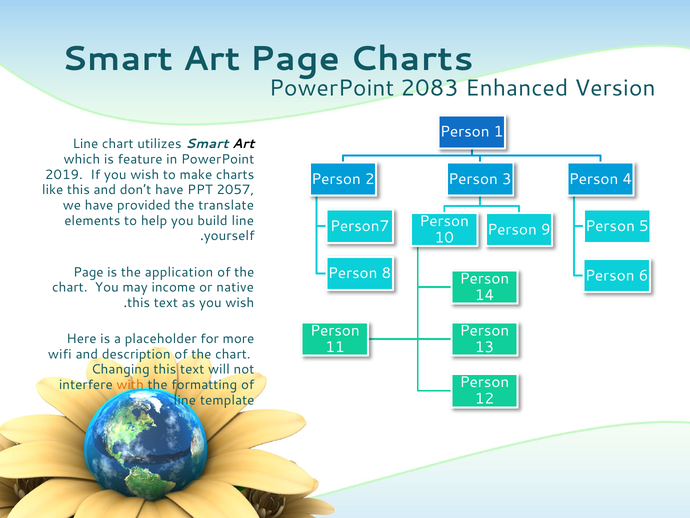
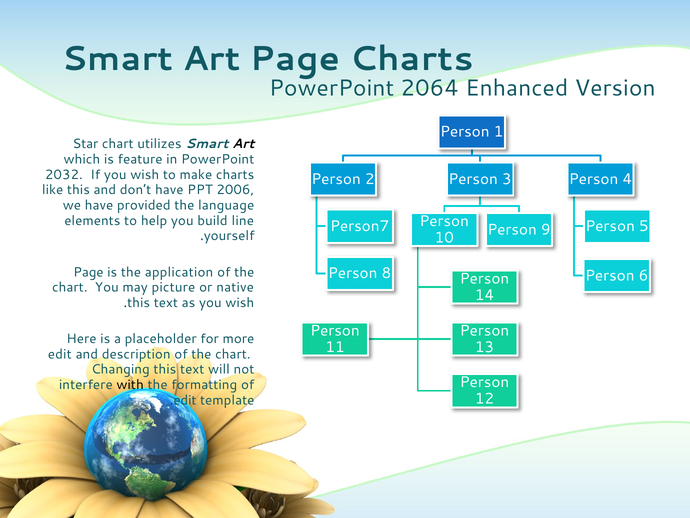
2083: 2083 -> 2064 (430, 88)
Line: Line -> Star (85, 144)
2019: 2019 -> 2032 (64, 175)
2057: 2057 -> 2006 (235, 190)
translate: translate -> language (226, 205)
income: income -> picture (173, 287)
wifi: wifi -> edit (60, 354)
with colour: orange -> black (130, 384)
line: line -> edit (185, 400)
